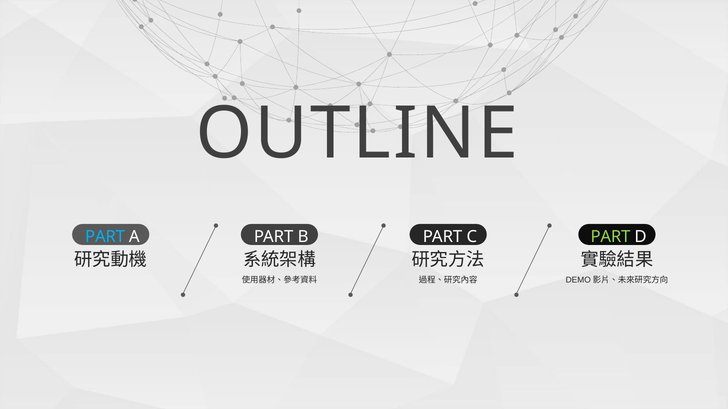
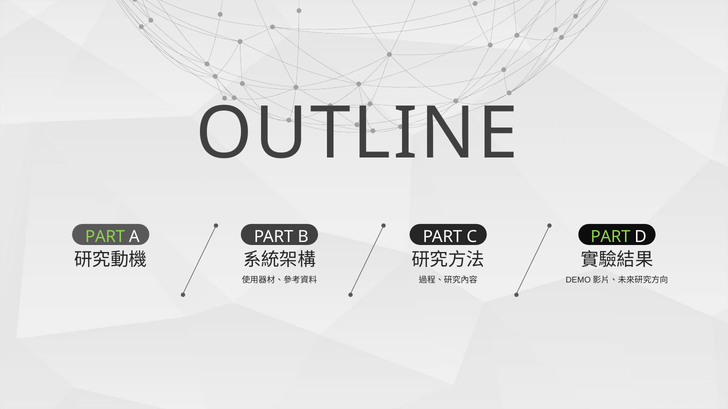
PART colour: light blue -> light green (105, 237)
